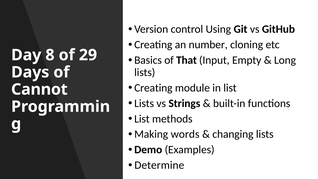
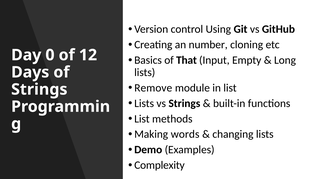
8: 8 -> 0 (50, 55)
29: 29 -> 12 (88, 55)
Creating: Creating -> Remove (153, 88)
Cannot: Cannot -> Strings (39, 89)
Determine: Determine -> Complexity (159, 165)
